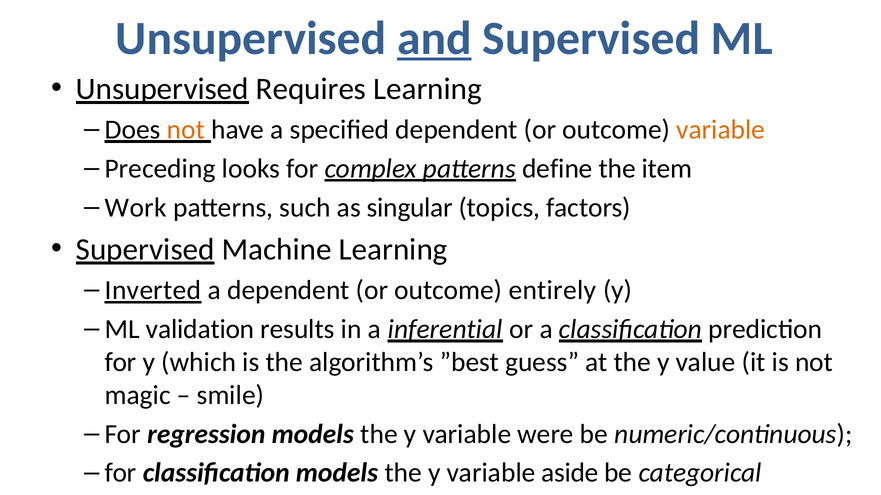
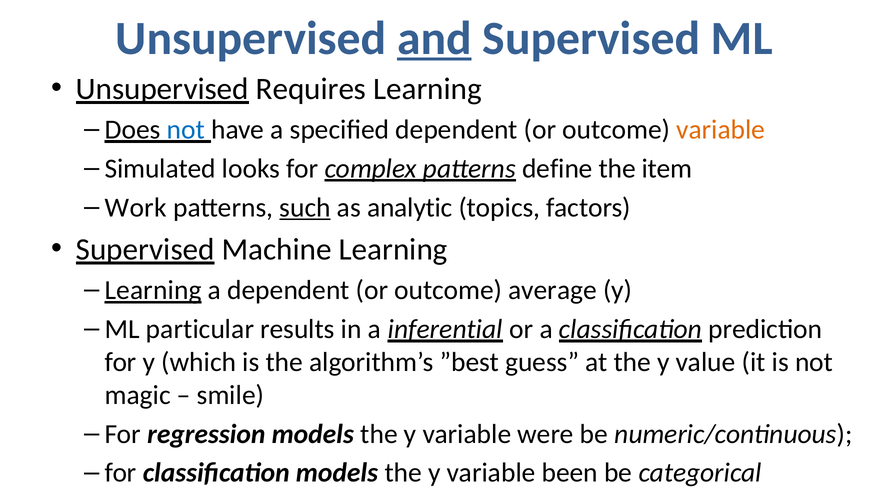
not colour: orange -> blue (186, 130)
Preceding: Preceding -> Simulated (160, 169)
such underline: none -> present (305, 208)
singular: singular -> analytic (410, 208)
Inverted: Inverted -> Learning (153, 291)
entirely: entirely -> average (553, 291)
validation: validation -> particular (200, 330)
aside: aside -> been (570, 473)
